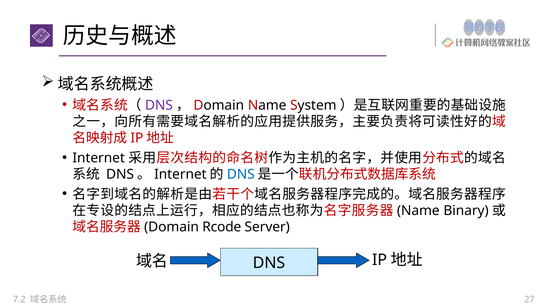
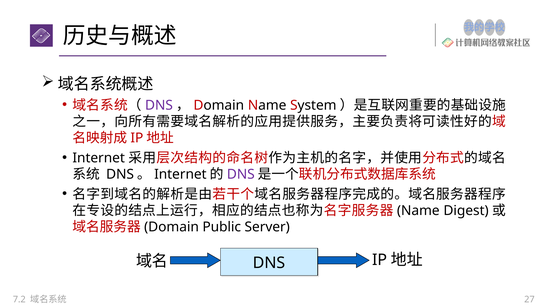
DNS colour: blue -> purple (241, 174)
Binary: Binary -> Digest (466, 210)
Rcode: Rcode -> Public (222, 227)
